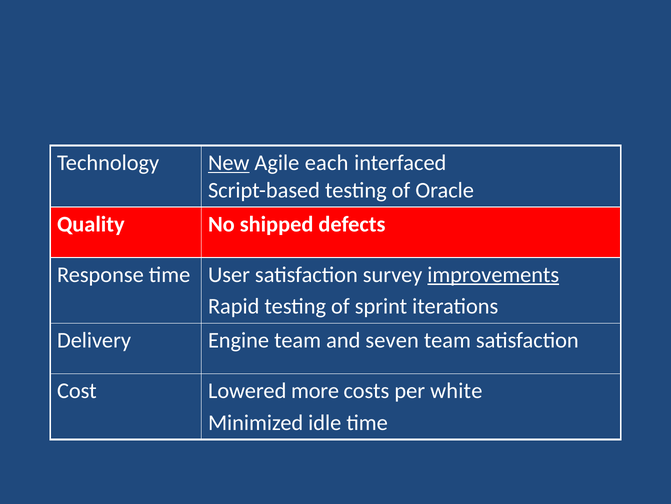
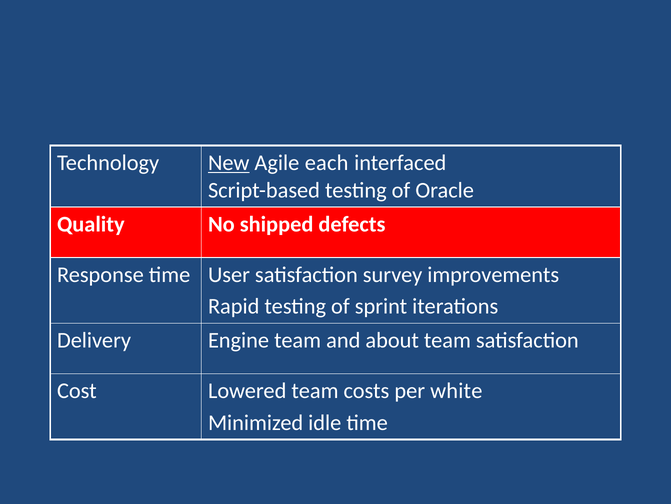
improvements underline: present -> none (493, 274)
seven: seven -> about (392, 340)
Lowered more: more -> team (315, 390)
